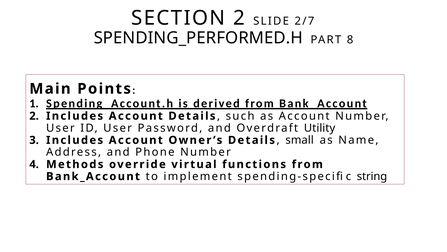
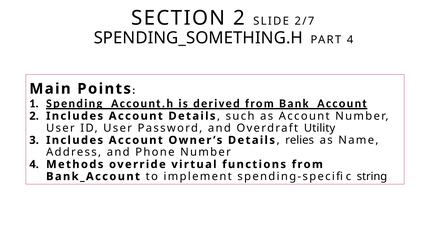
SPENDING_PERFORMED.H: SPENDING_PERFORMED.H -> SPENDING_SOMETHING.H (198, 38)
PART 8: 8 -> 4 (350, 40)
small: small -> relies (300, 140)
